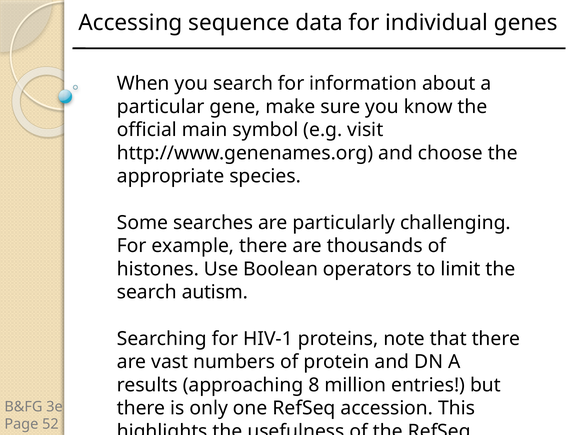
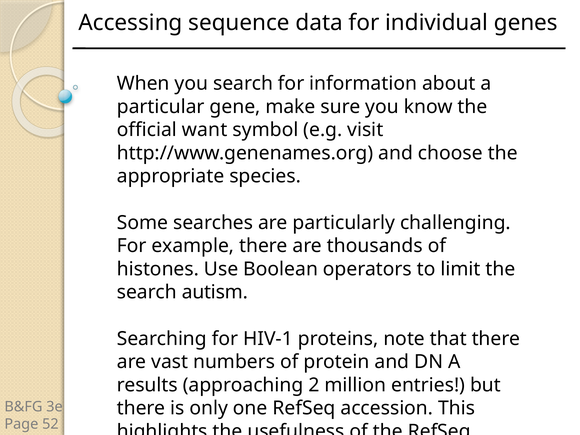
main: main -> want (205, 130)
8: 8 -> 2 (314, 385)
